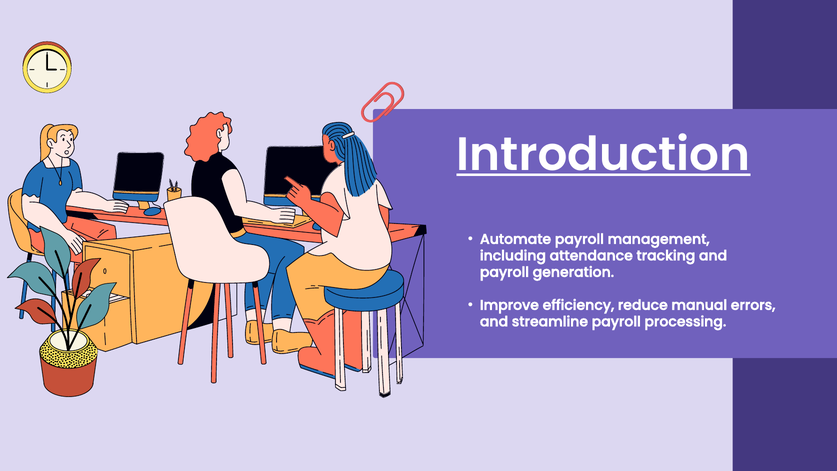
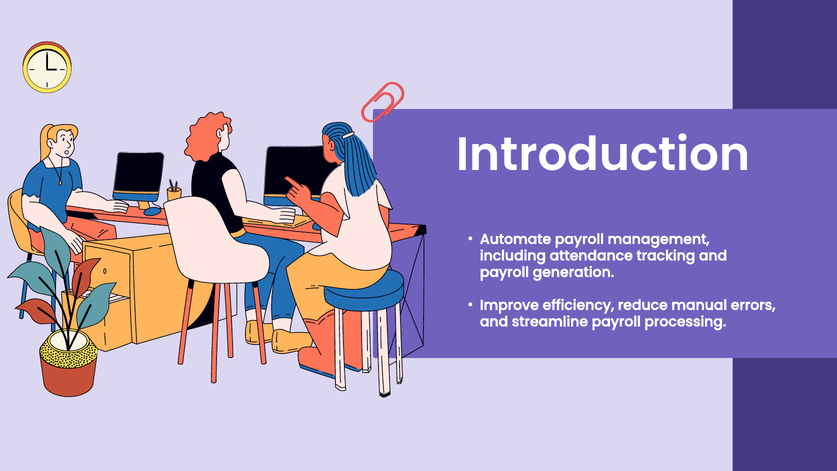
Introduction underline: present -> none (603, 155)
